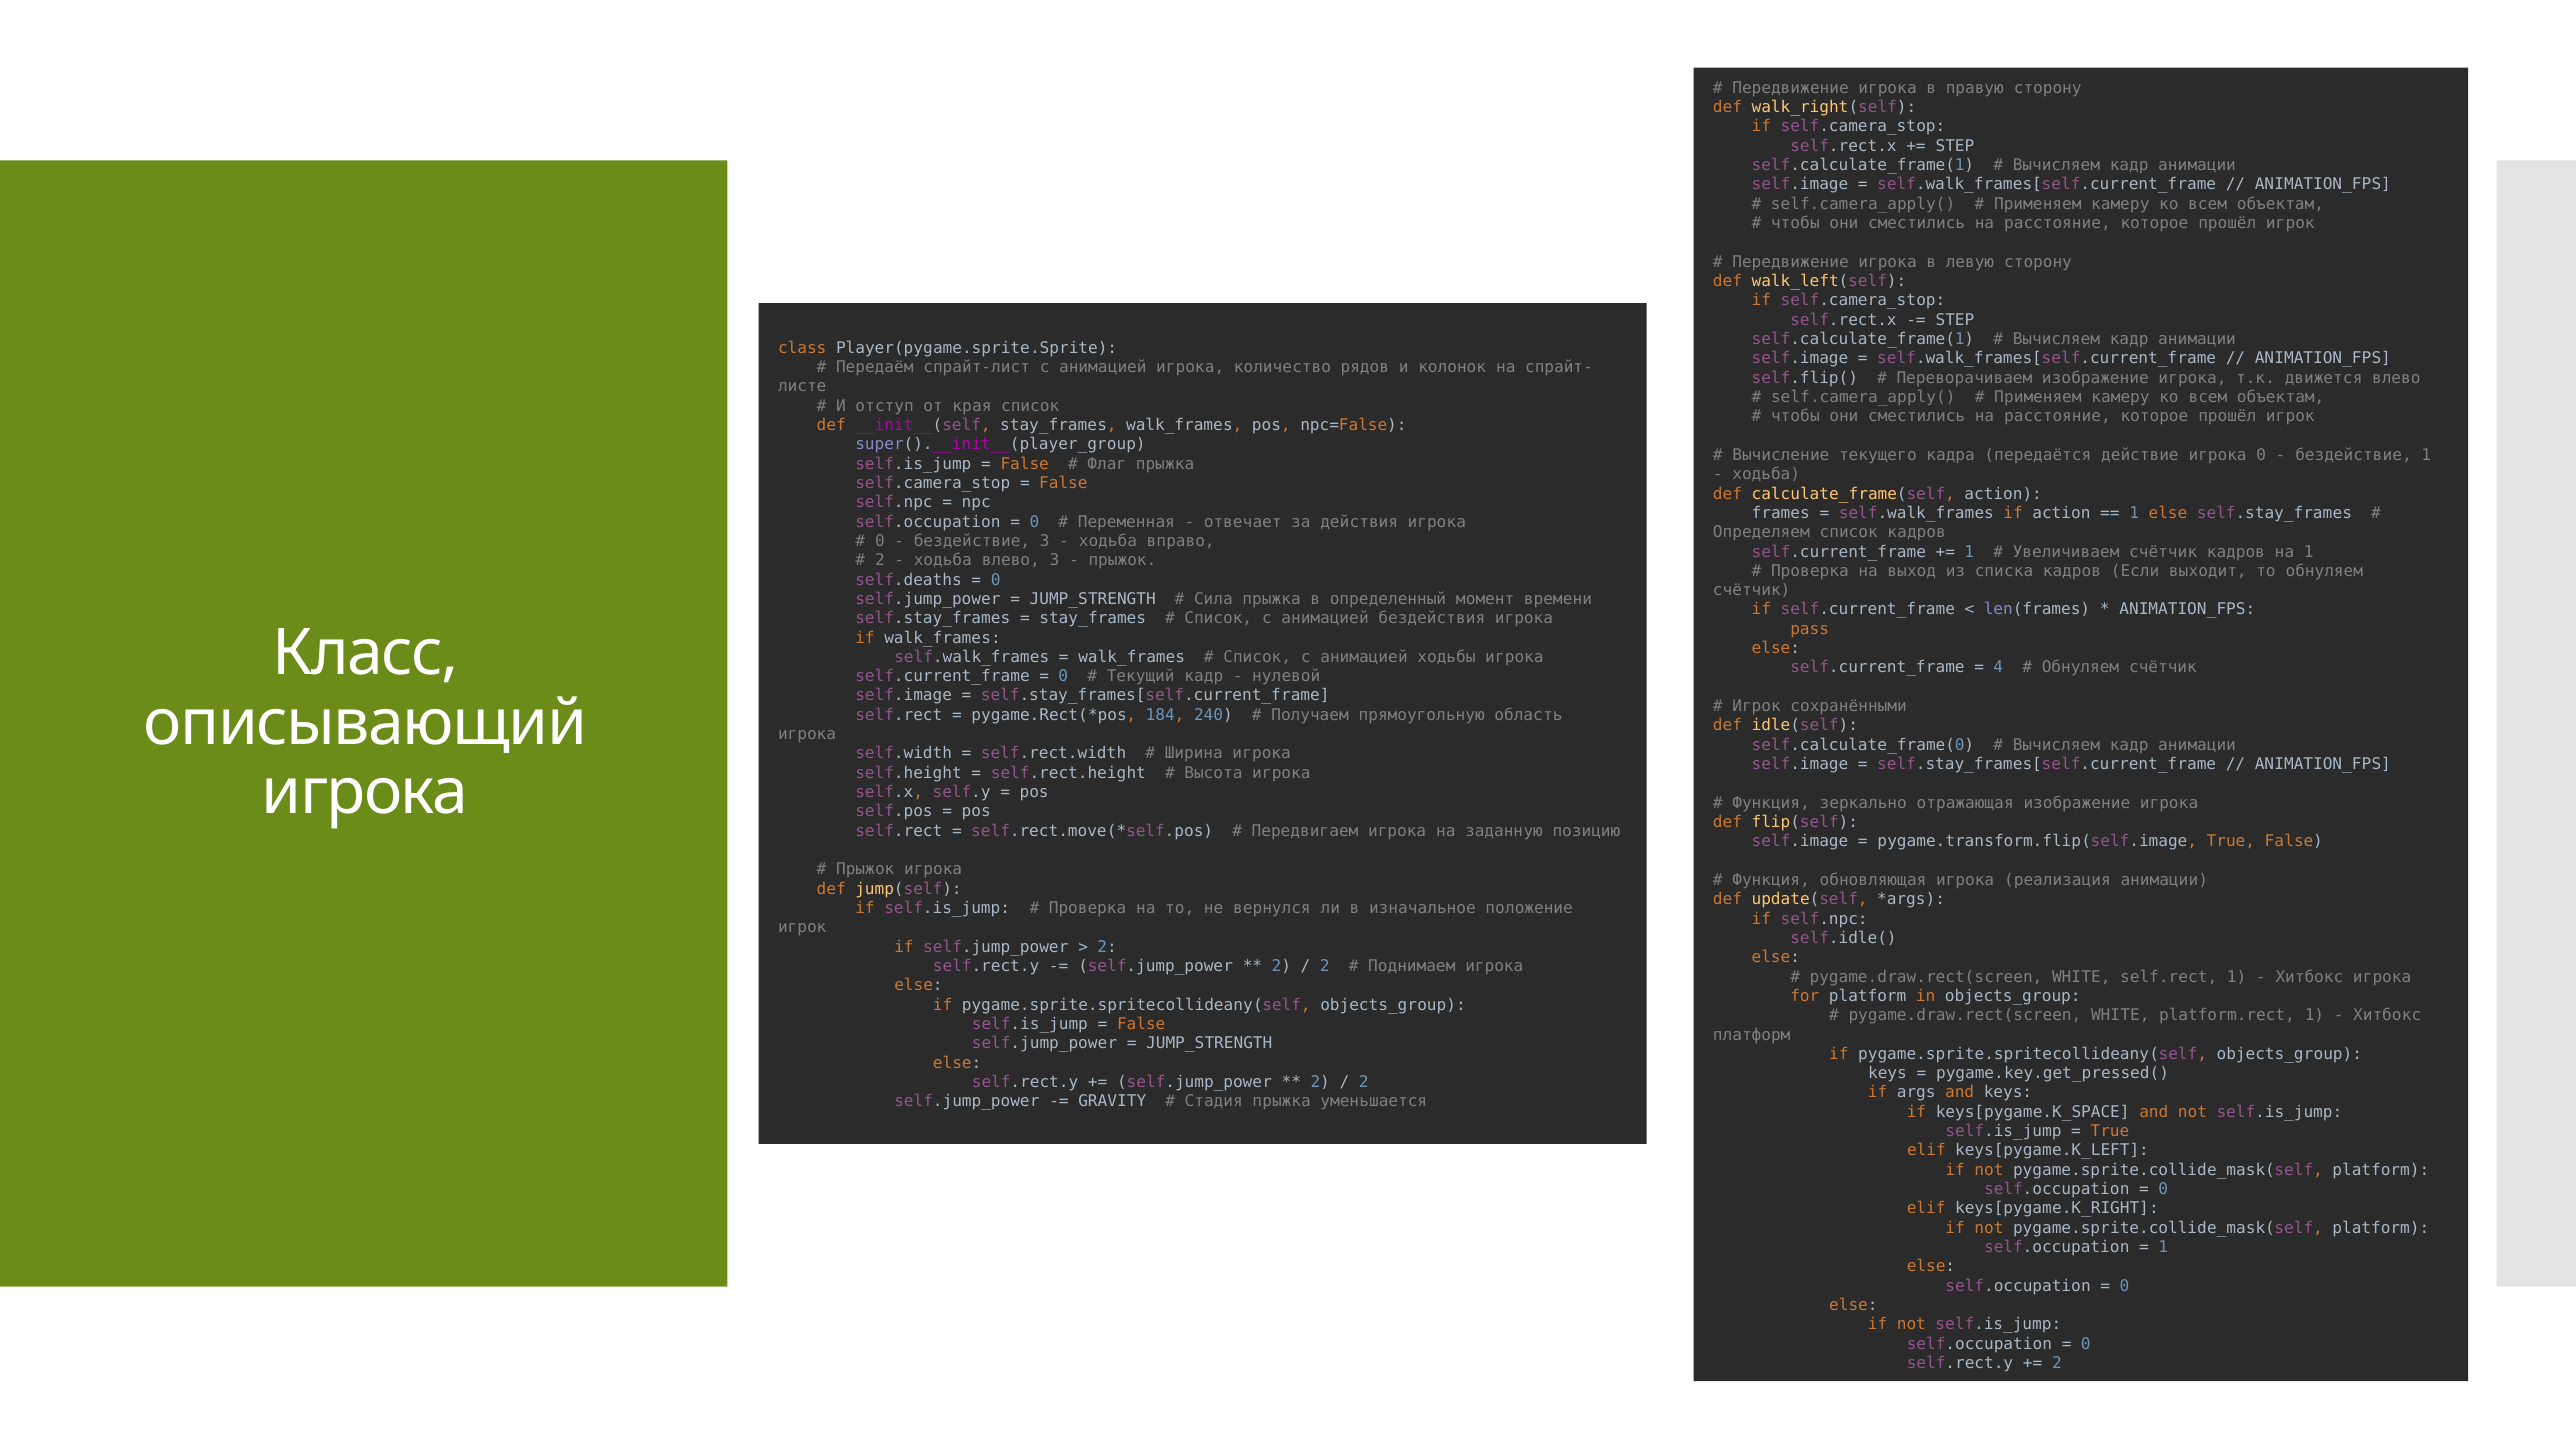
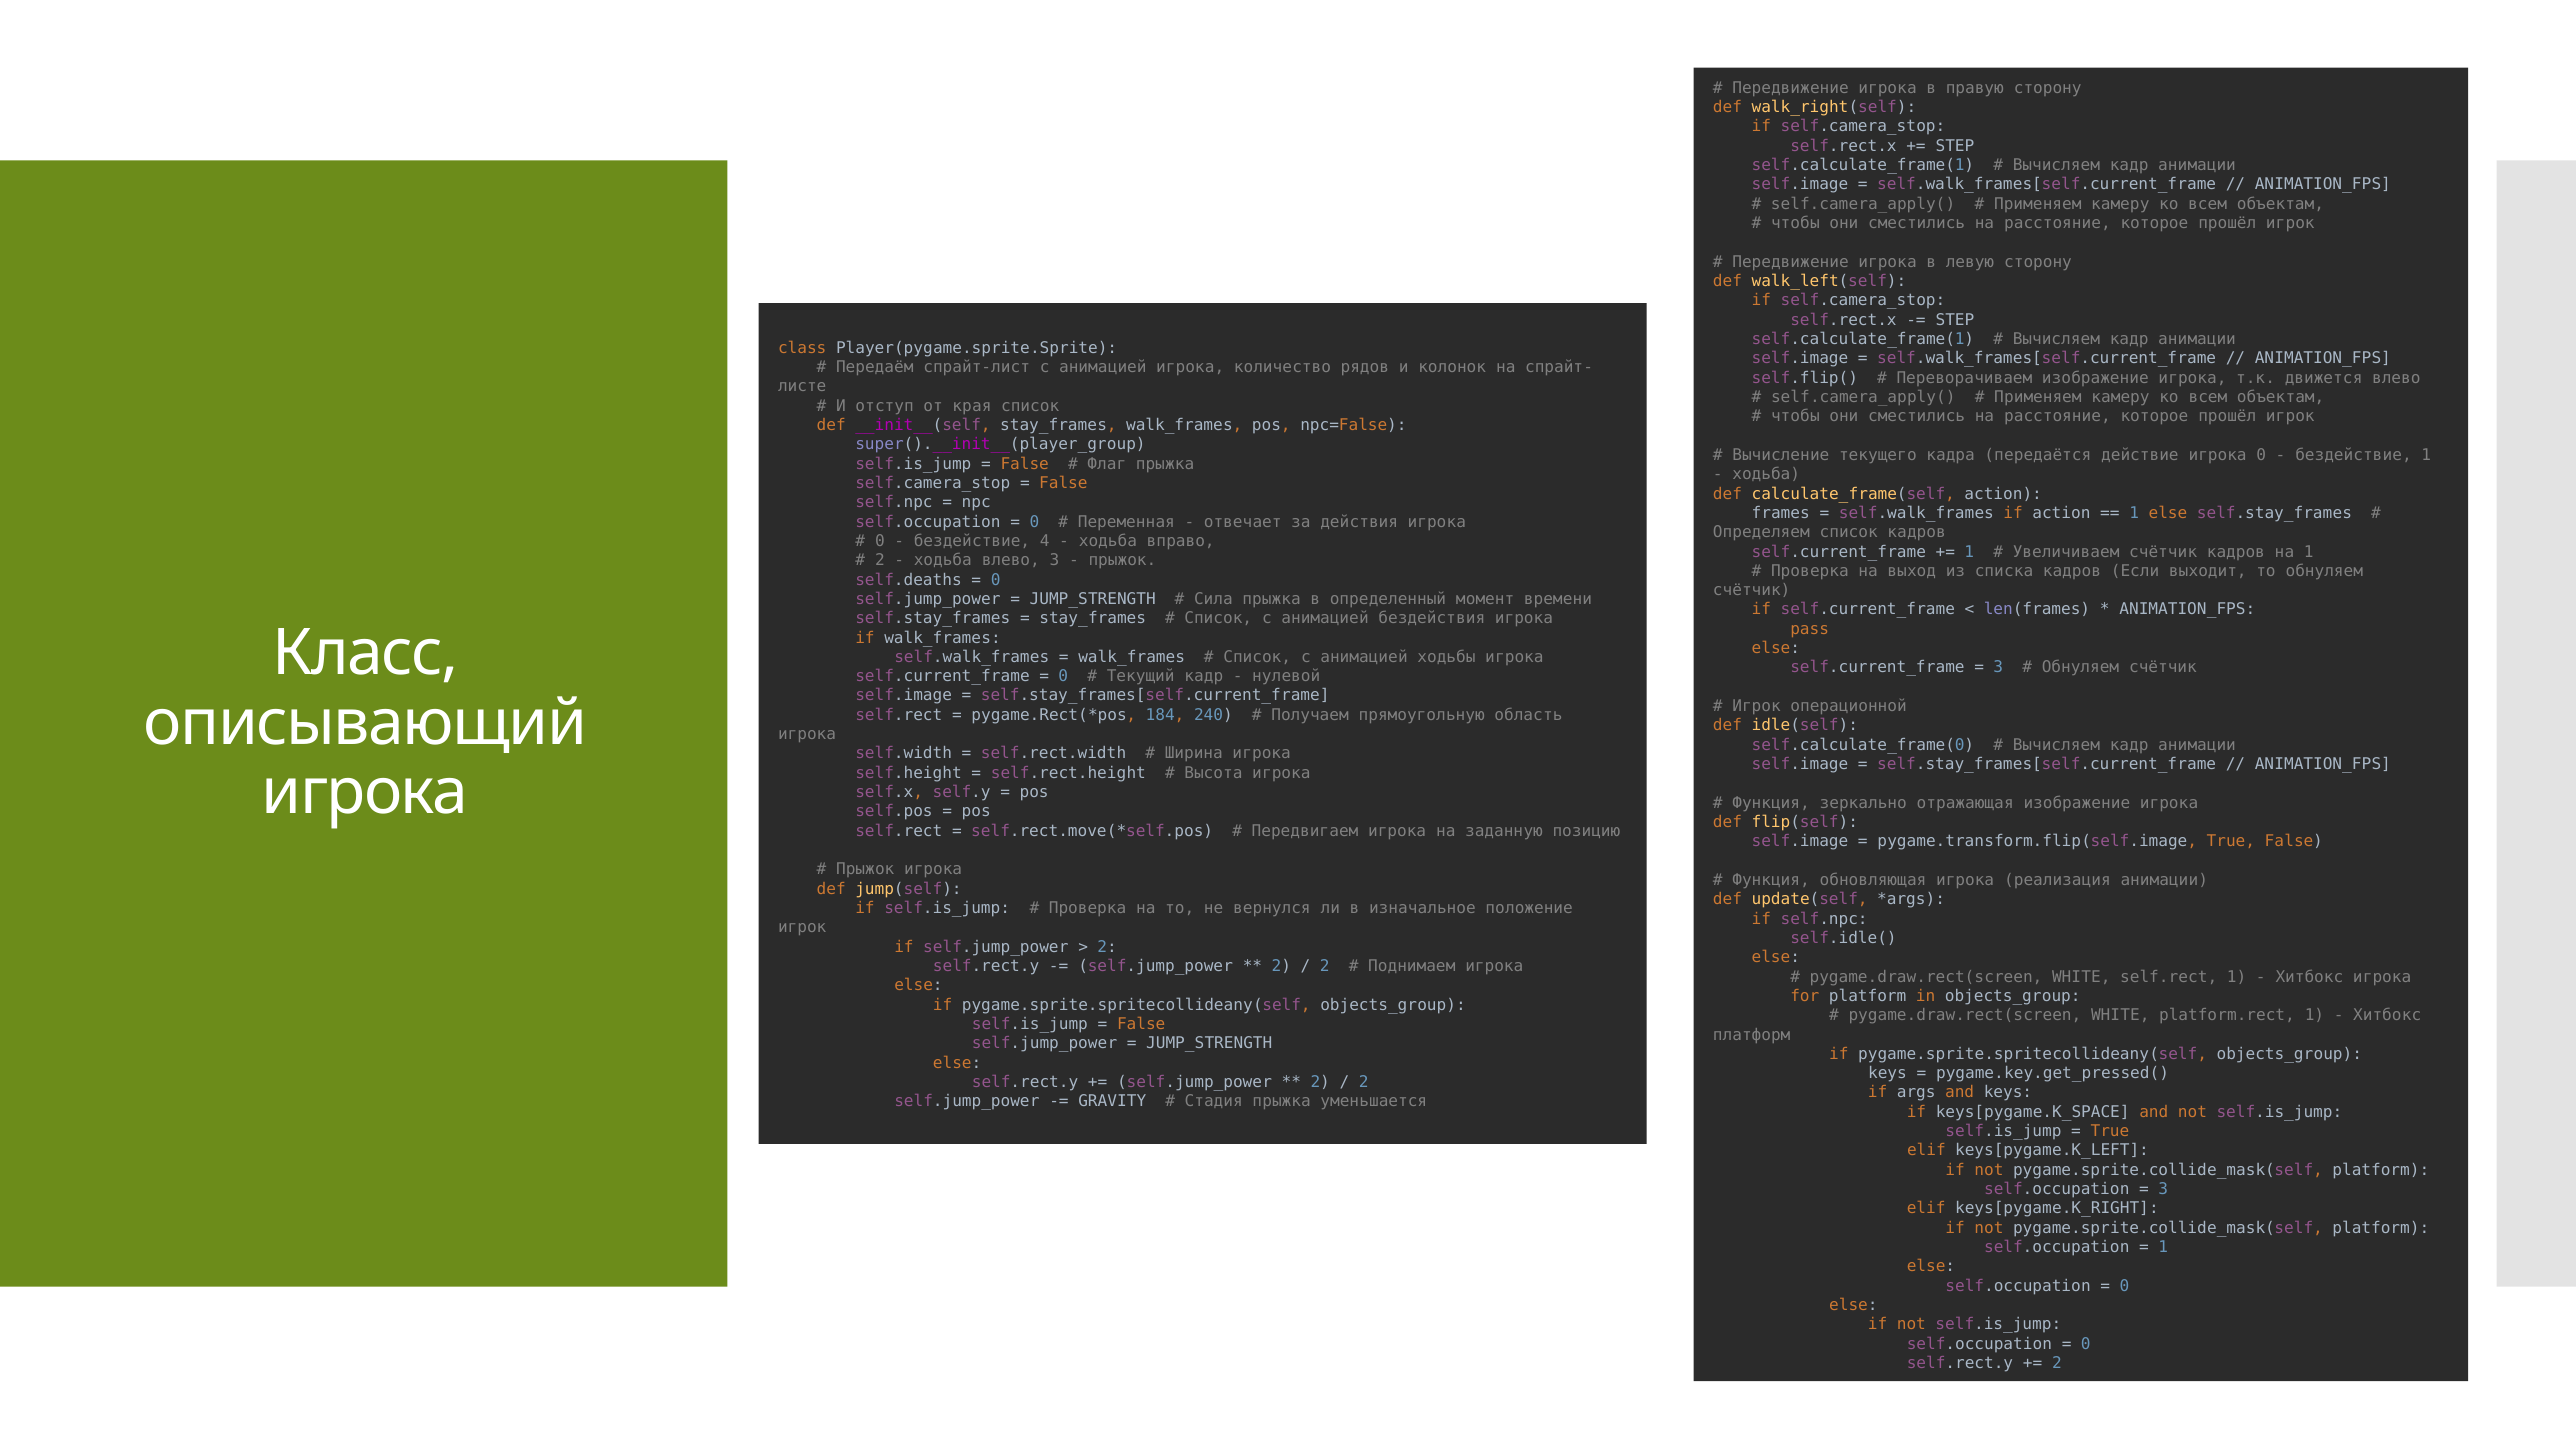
бездействие 3: 3 -> 4 (1045, 541)
4: 4 -> 3 (1998, 668)
сохранёнными: сохранёнными -> операционной (1849, 706)
0: 0 -> 3 (2163, 1189)
